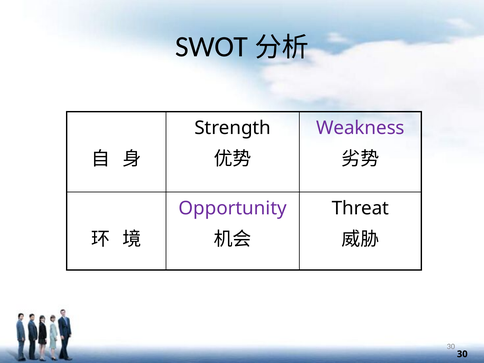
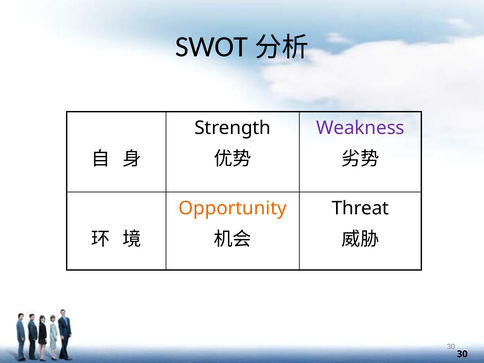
Opportunity colour: purple -> orange (233, 208)
